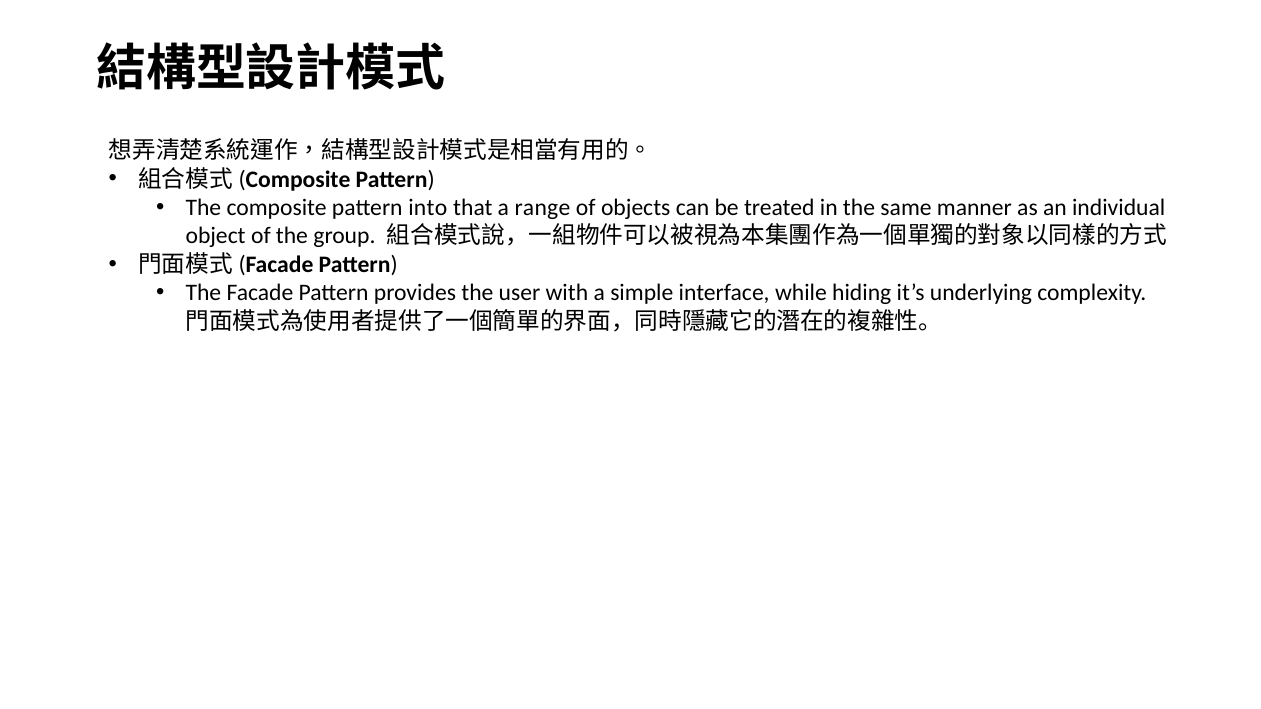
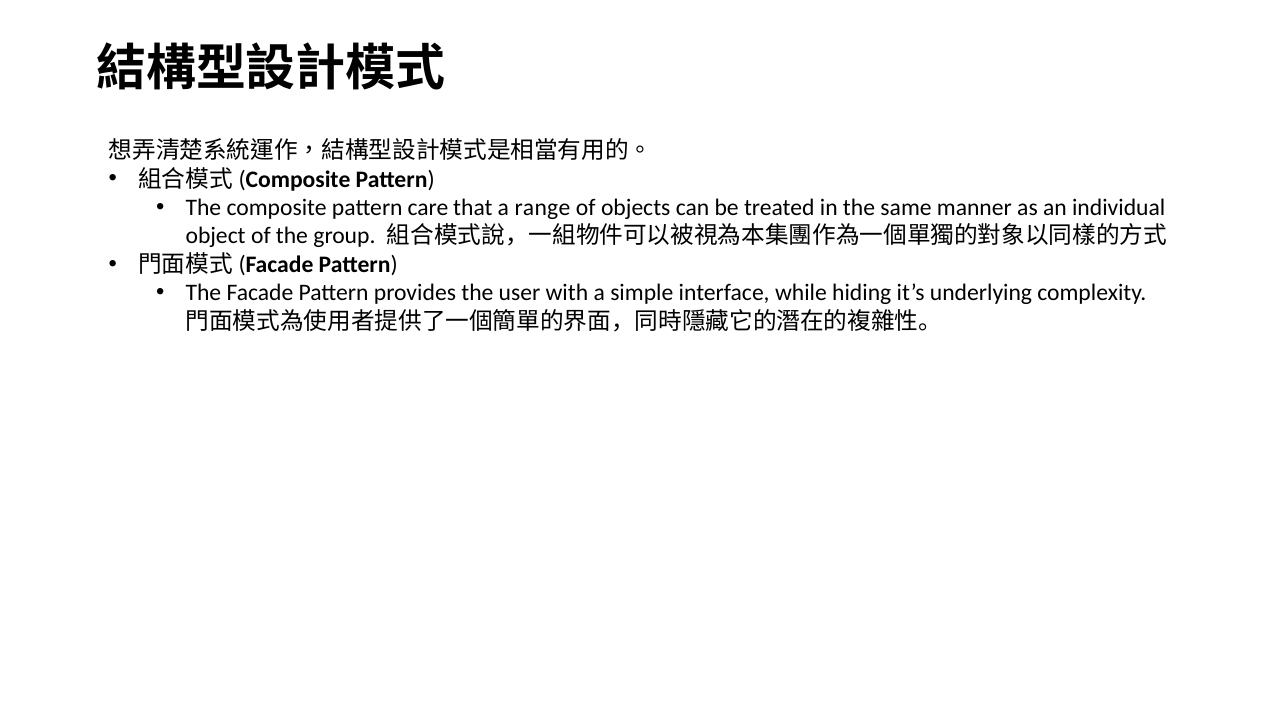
into: into -> care (428, 208)
